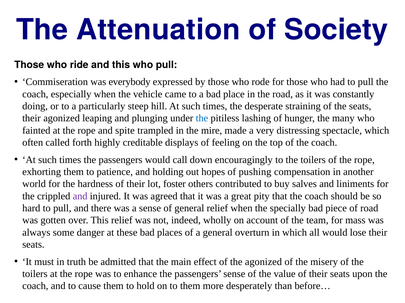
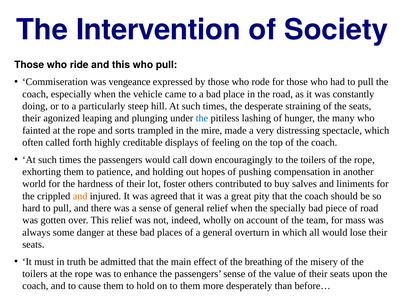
Attenuation: Attenuation -> Intervention (158, 30)
everybody: everybody -> vengeance (130, 82)
spite: spite -> sorts (125, 131)
and colour: purple -> orange (80, 197)
the agonized: agonized -> breathing (264, 262)
